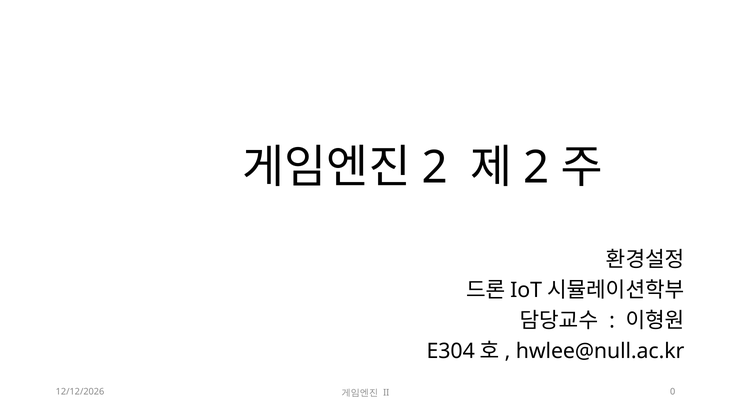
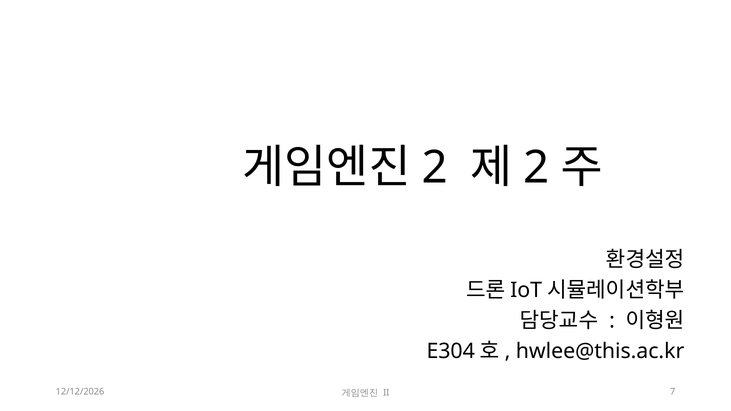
hwlee@null.ac.kr: hwlee@null.ac.kr -> hwlee@this.ac.kr (600, 352)
0: 0 -> 7 (673, 392)
